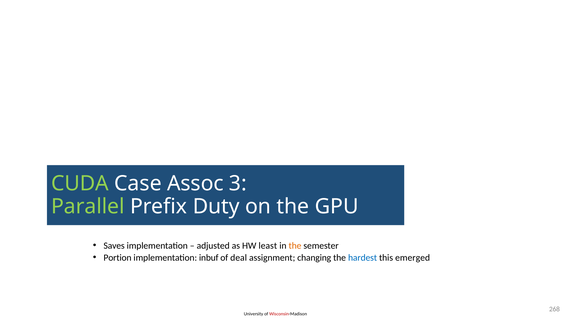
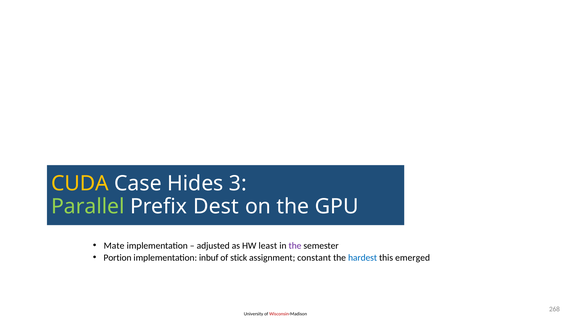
CUDA colour: light green -> yellow (80, 184)
Assoc: Assoc -> Hides (195, 184)
Duty: Duty -> Dest (216, 207)
Saves: Saves -> Mate (114, 246)
the colour: orange -> purple (295, 246)
deal: deal -> stick (239, 258)
changing: changing -> constant (314, 258)
